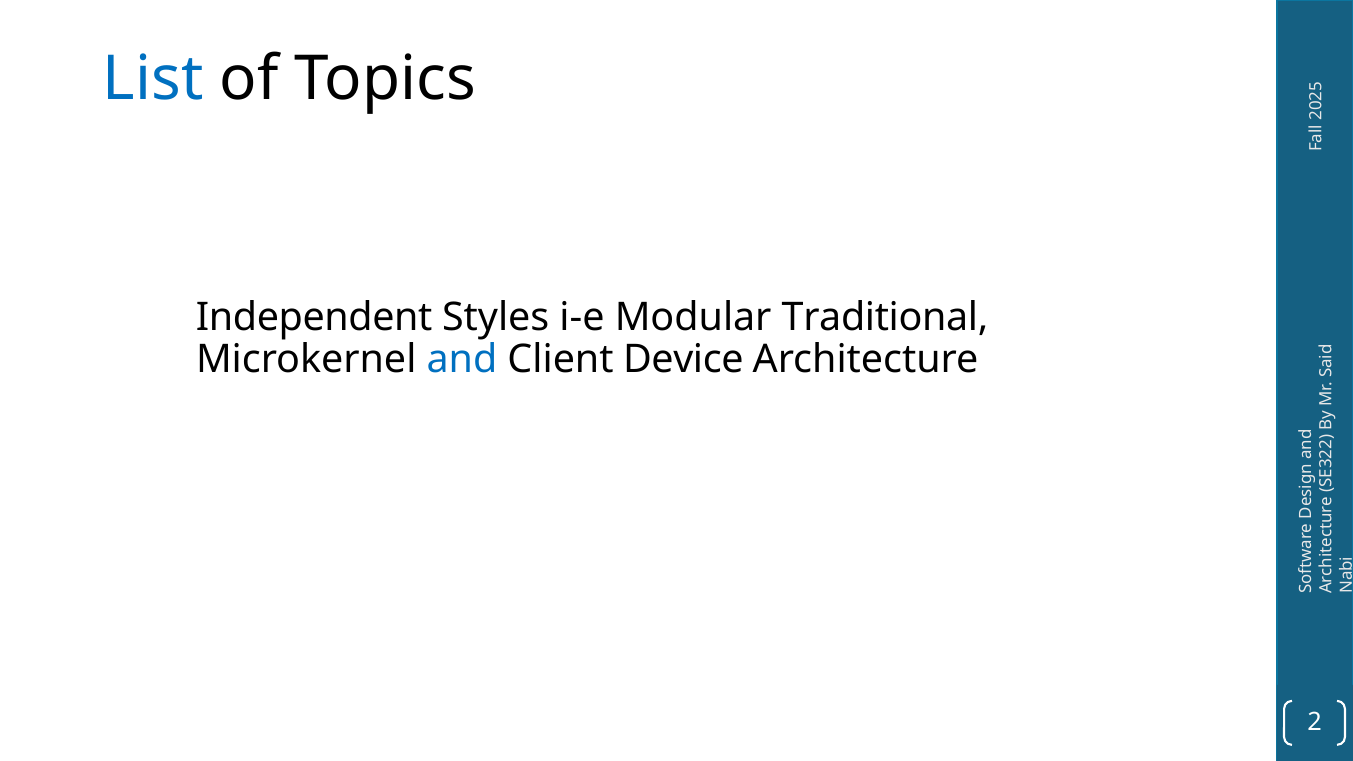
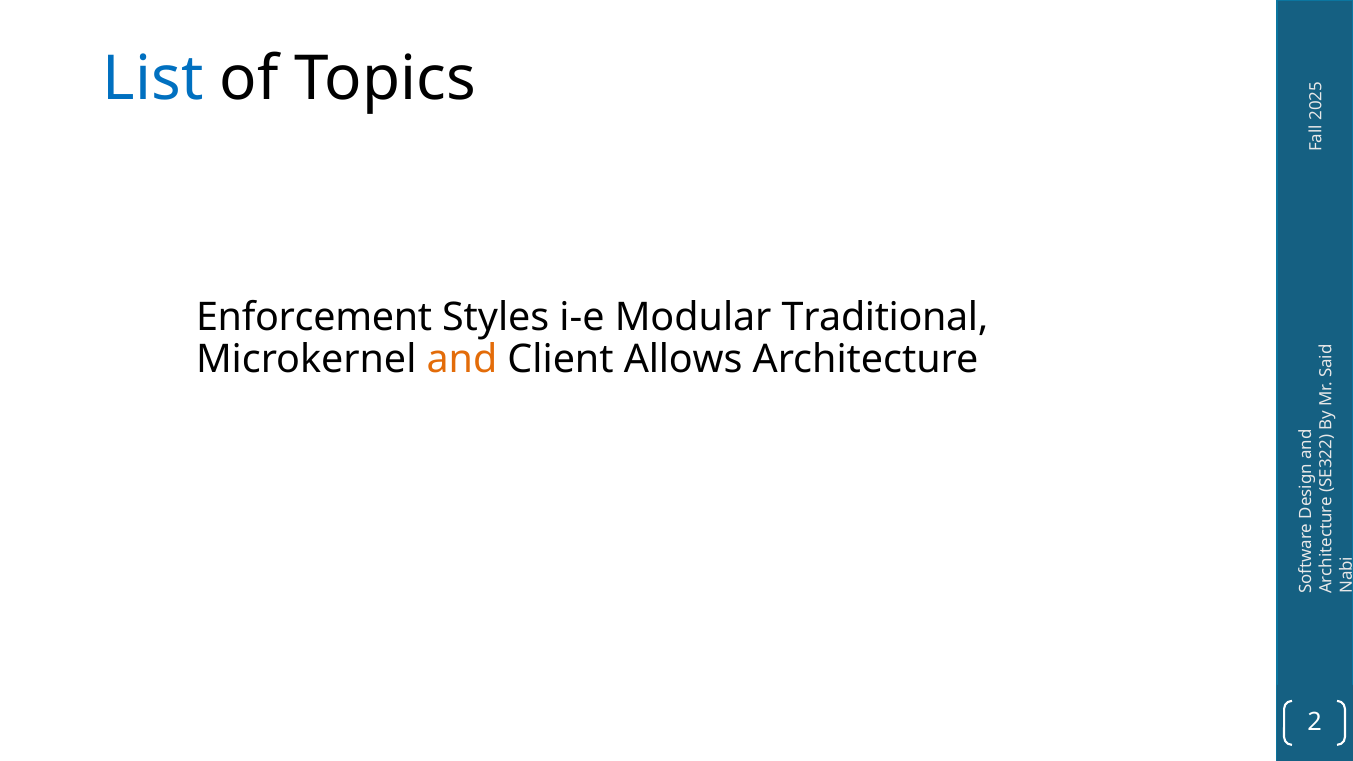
Independent: Independent -> Enforcement (314, 317)
and colour: blue -> orange (462, 360)
Device: Device -> Allows (683, 360)
